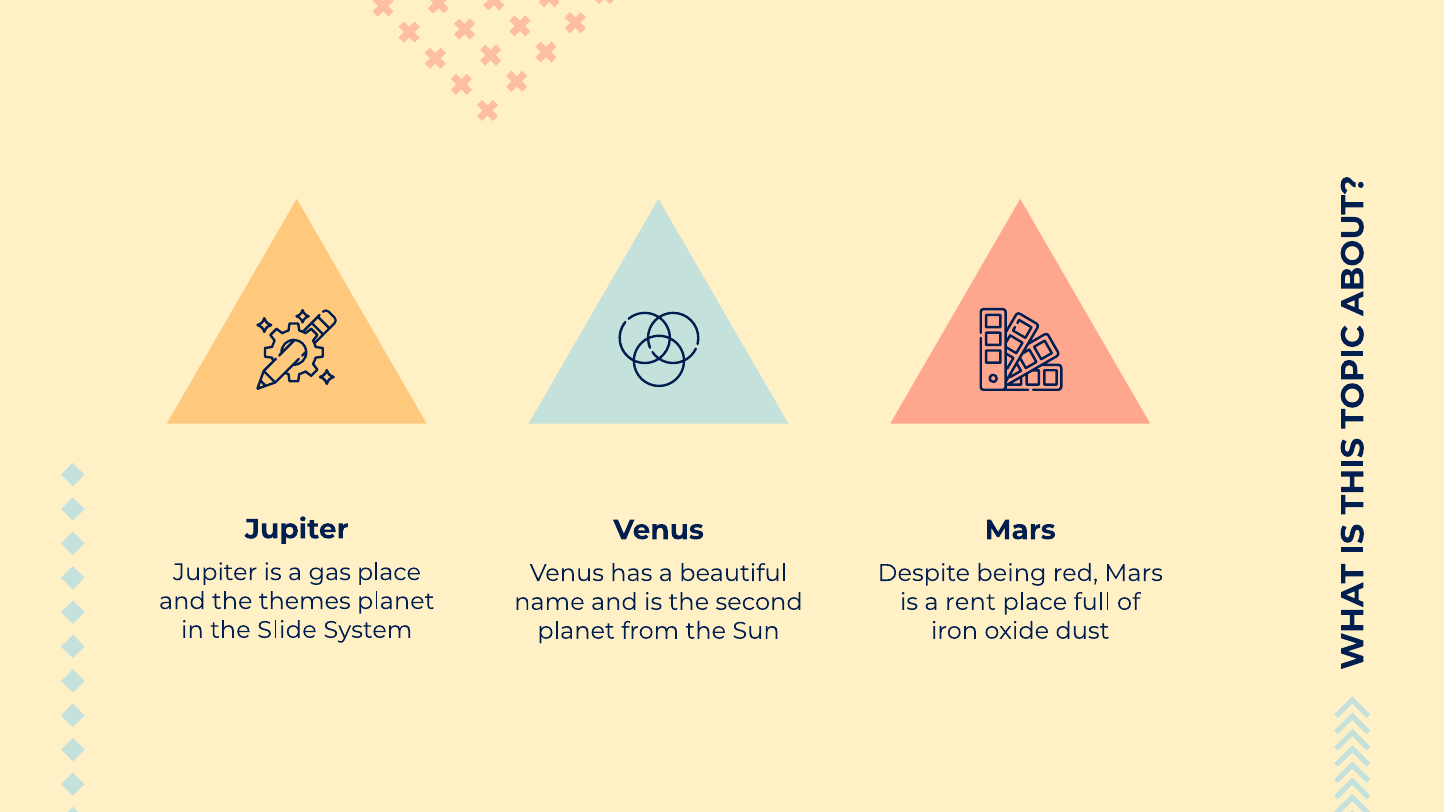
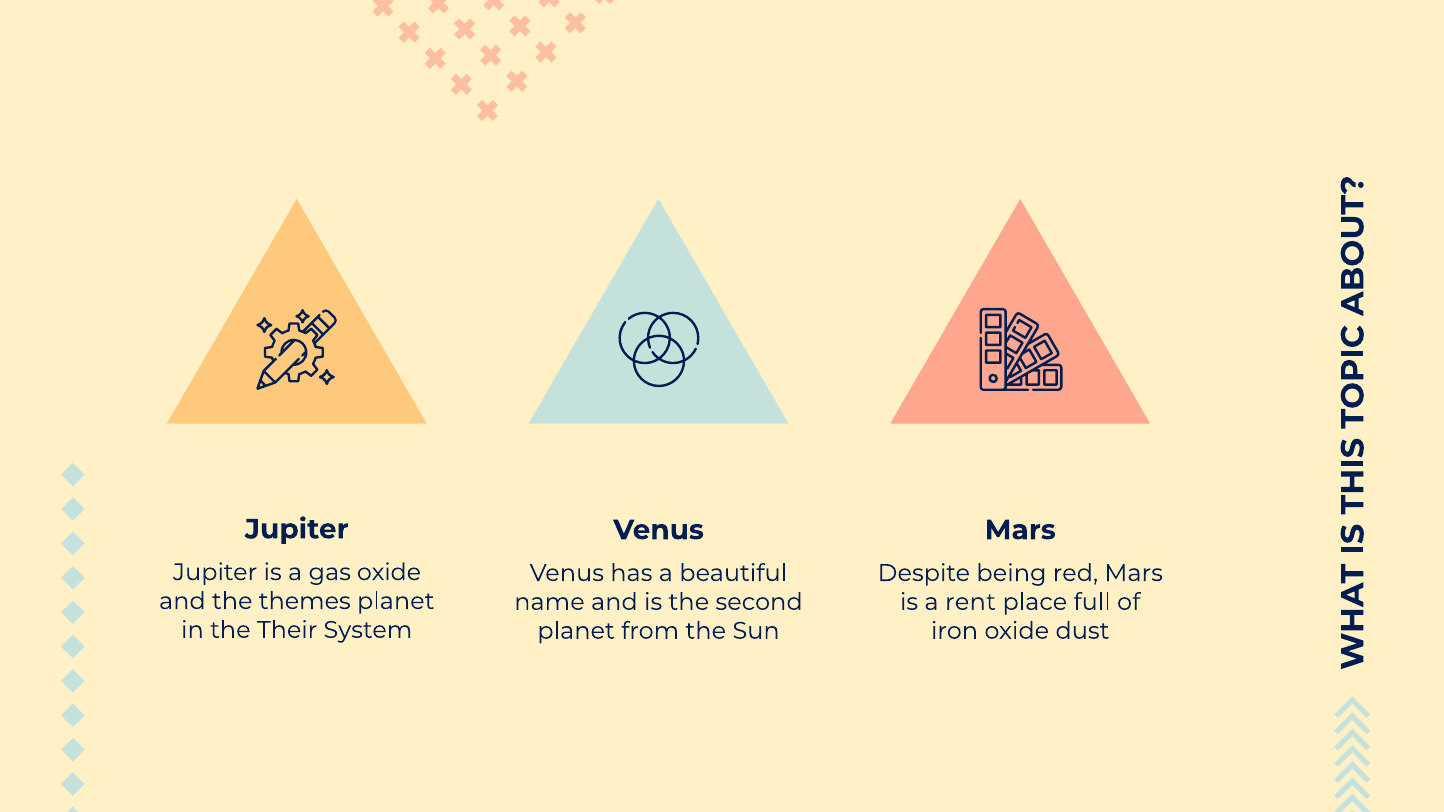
gas place: place -> oxide (389, 572)
Slide: Slide -> Their (287, 630)
